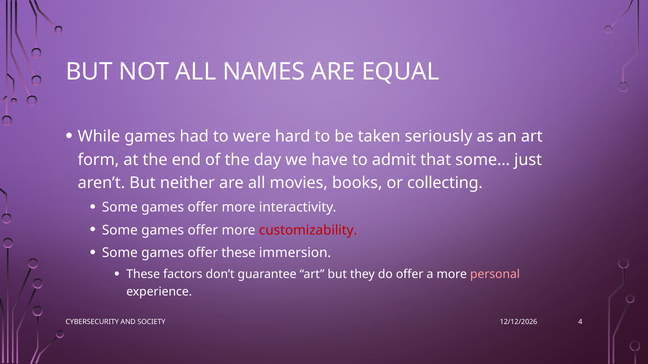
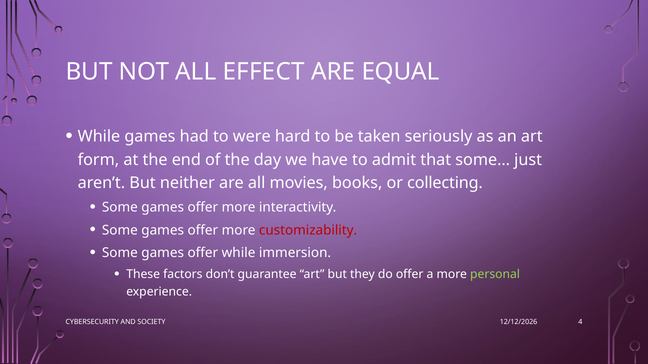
NAMES: NAMES -> EFFECT (264, 72)
offer these: these -> while (239, 253)
personal colour: pink -> light green (495, 275)
